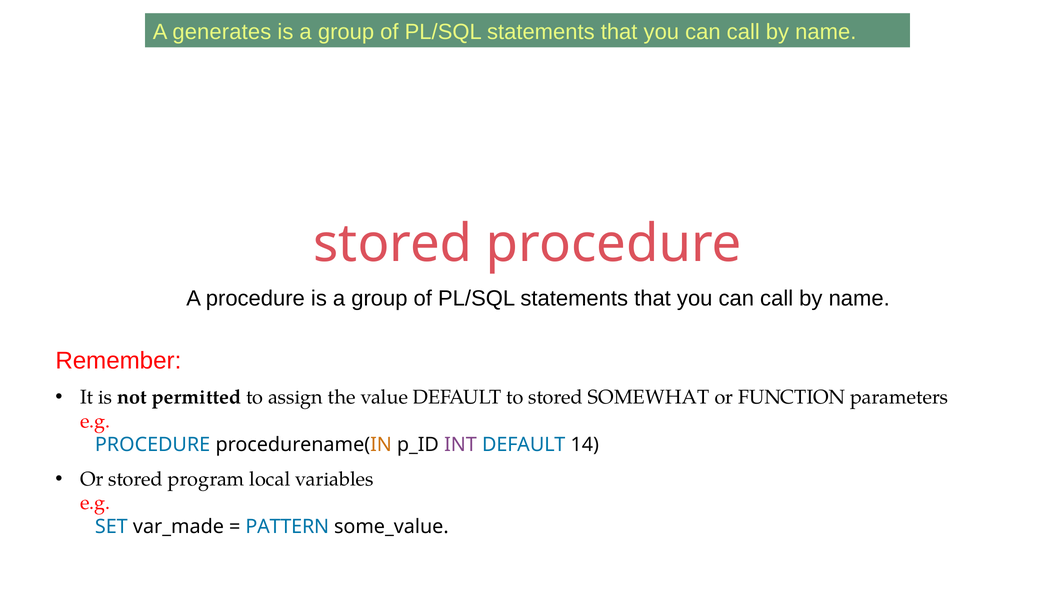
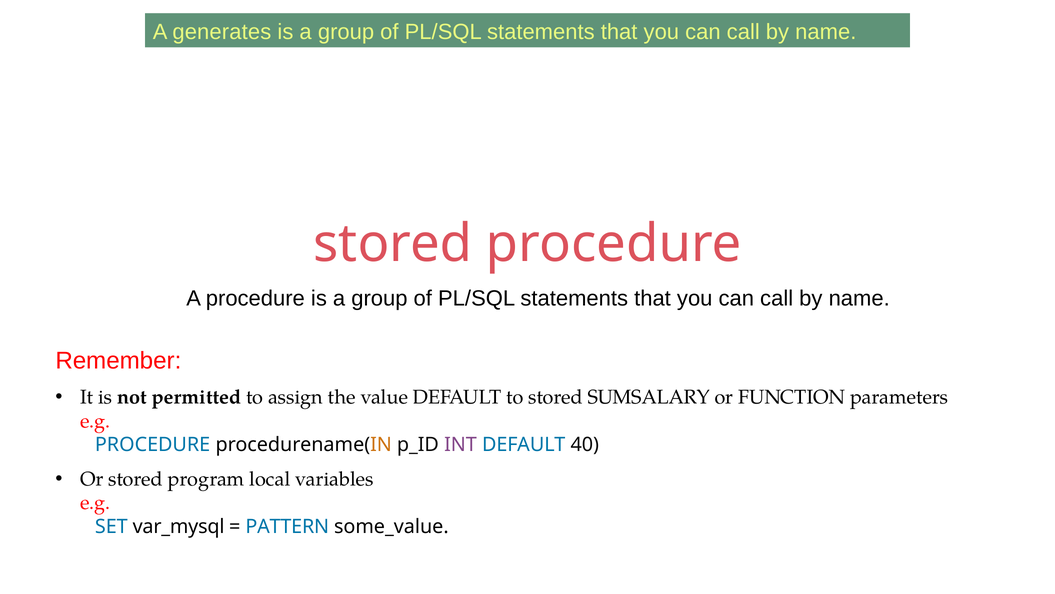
SOMEWHAT: SOMEWHAT -> SUMSALARY (649, 397)
14: 14 -> 40 (585, 444)
var_made: var_made -> var_mysql (179, 526)
